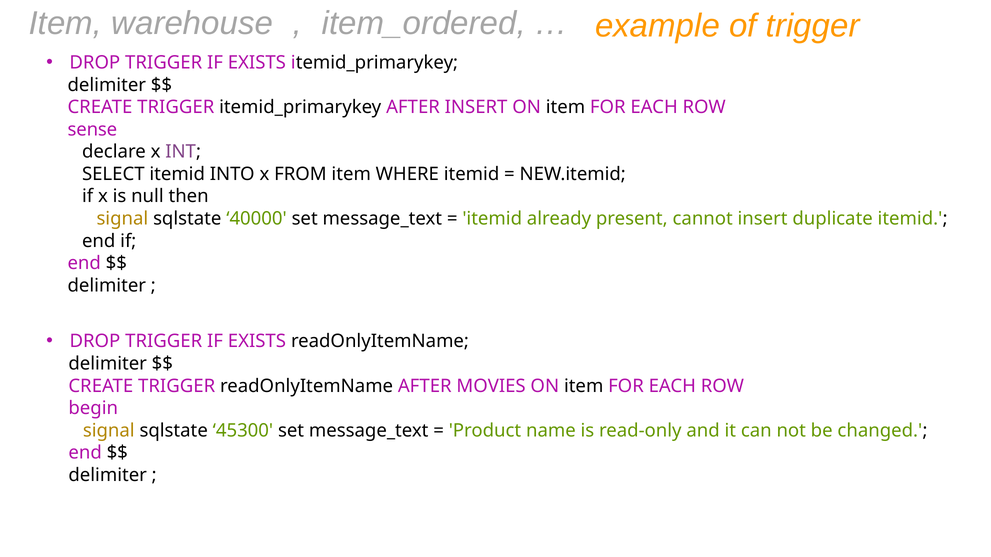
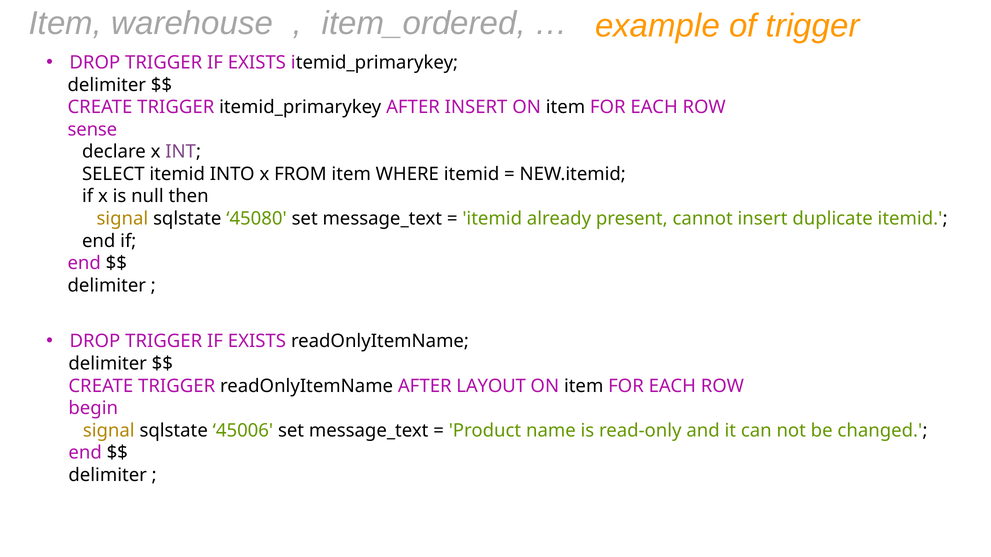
40000: 40000 -> 45080 (257, 219)
MOVIES: MOVIES -> LAYOUT (491, 386)
45300: 45300 -> 45006 (243, 431)
